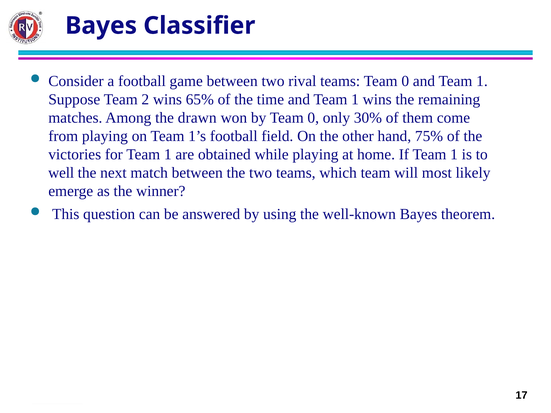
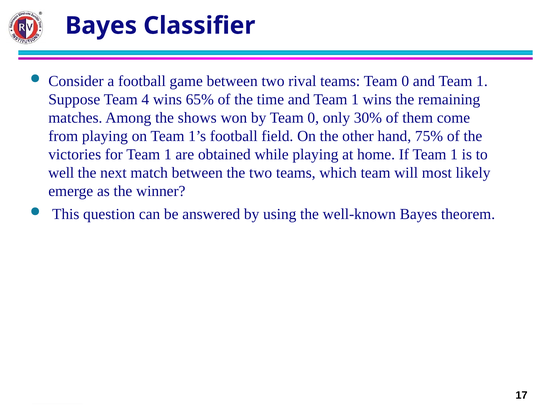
2: 2 -> 4 (145, 99)
drawn: drawn -> shows (197, 118)
